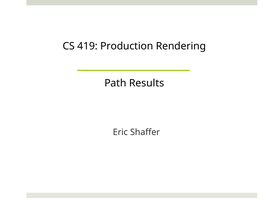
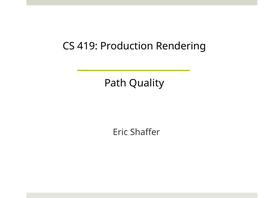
Results: Results -> Quality (147, 83)
